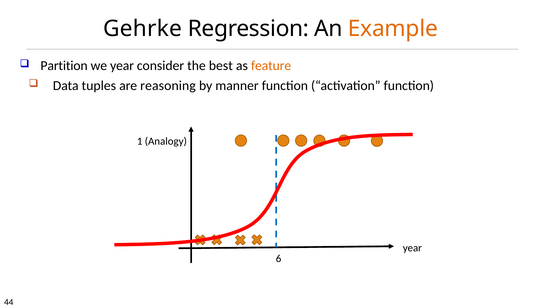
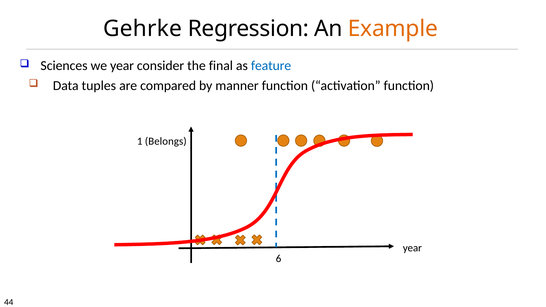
Partition: Partition -> Sciences (64, 66)
best: best -> final (221, 66)
feature colour: orange -> blue (271, 66)
reasoning: reasoning -> compared (168, 86)
Analogy: Analogy -> Belongs (166, 141)
